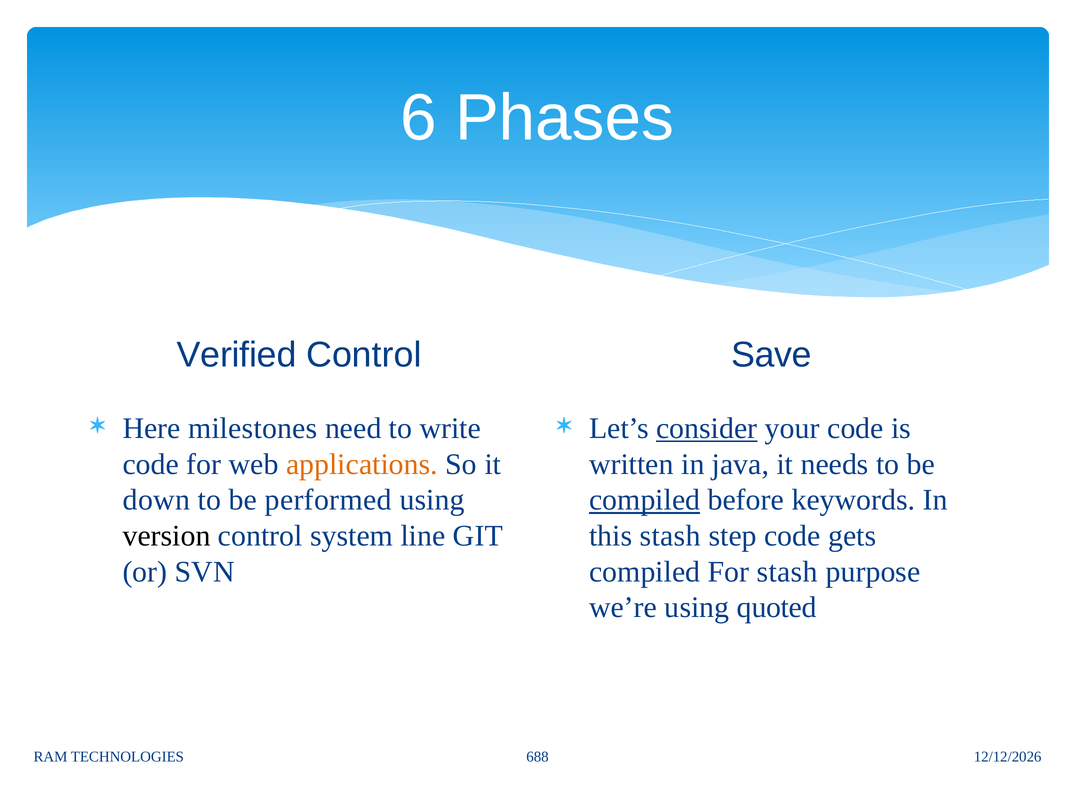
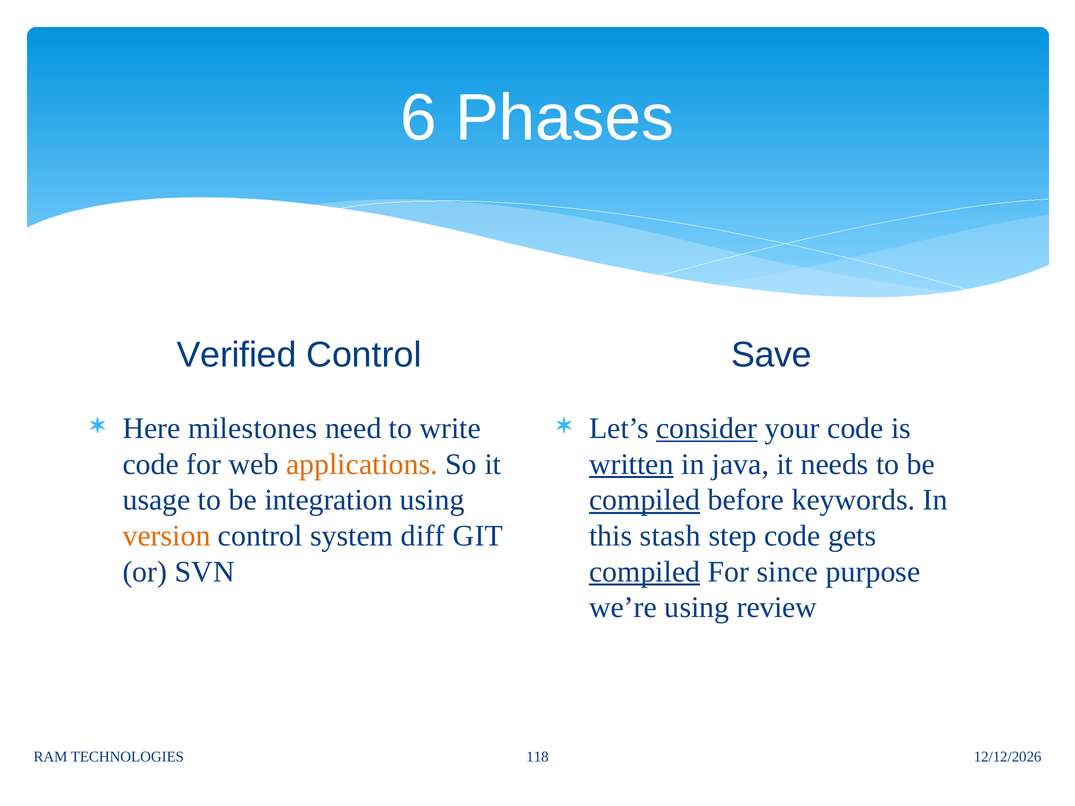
written underline: none -> present (631, 464)
down: down -> usage (157, 500)
performed: performed -> integration (328, 500)
version colour: black -> orange (167, 536)
line: line -> diff (423, 536)
compiled underline: none -> present (645, 572)
For stash: stash -> since (787, 572)
quoted: quoted -> review (777, 608)
688: 688 -> 118 (538, 757)
